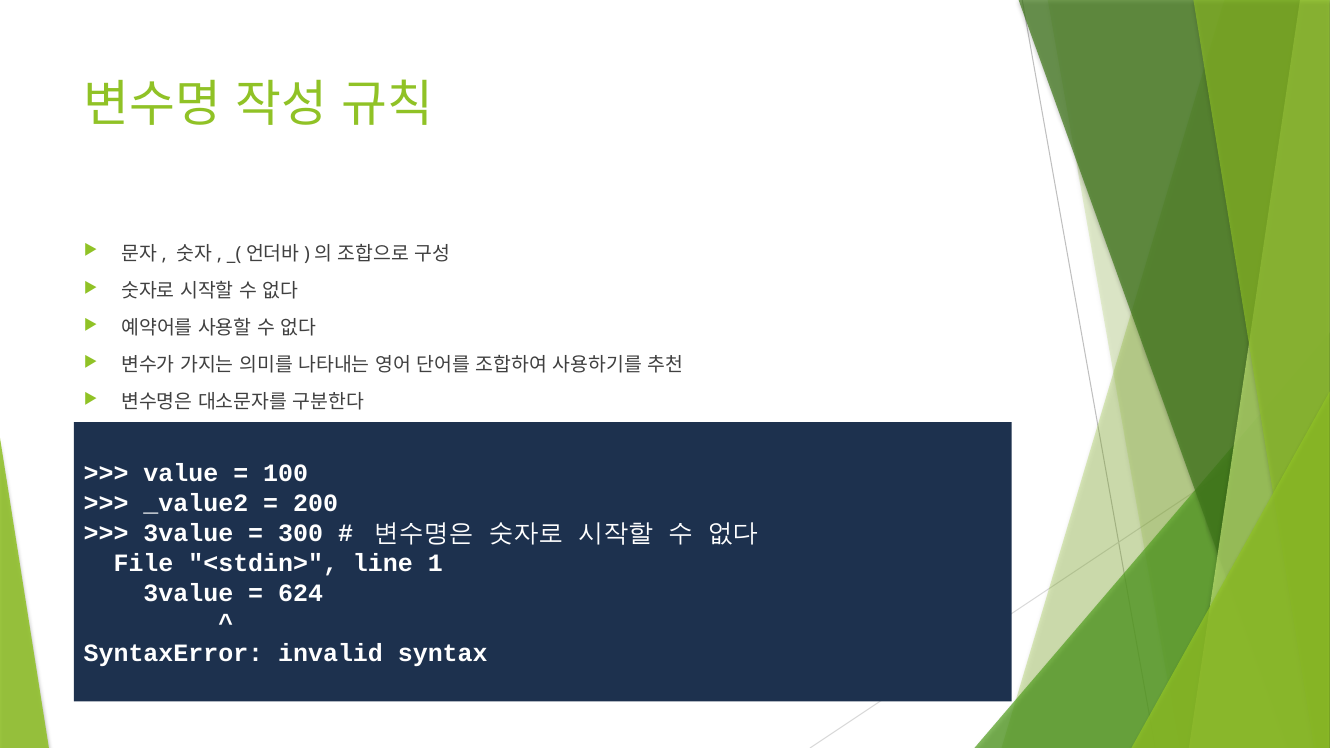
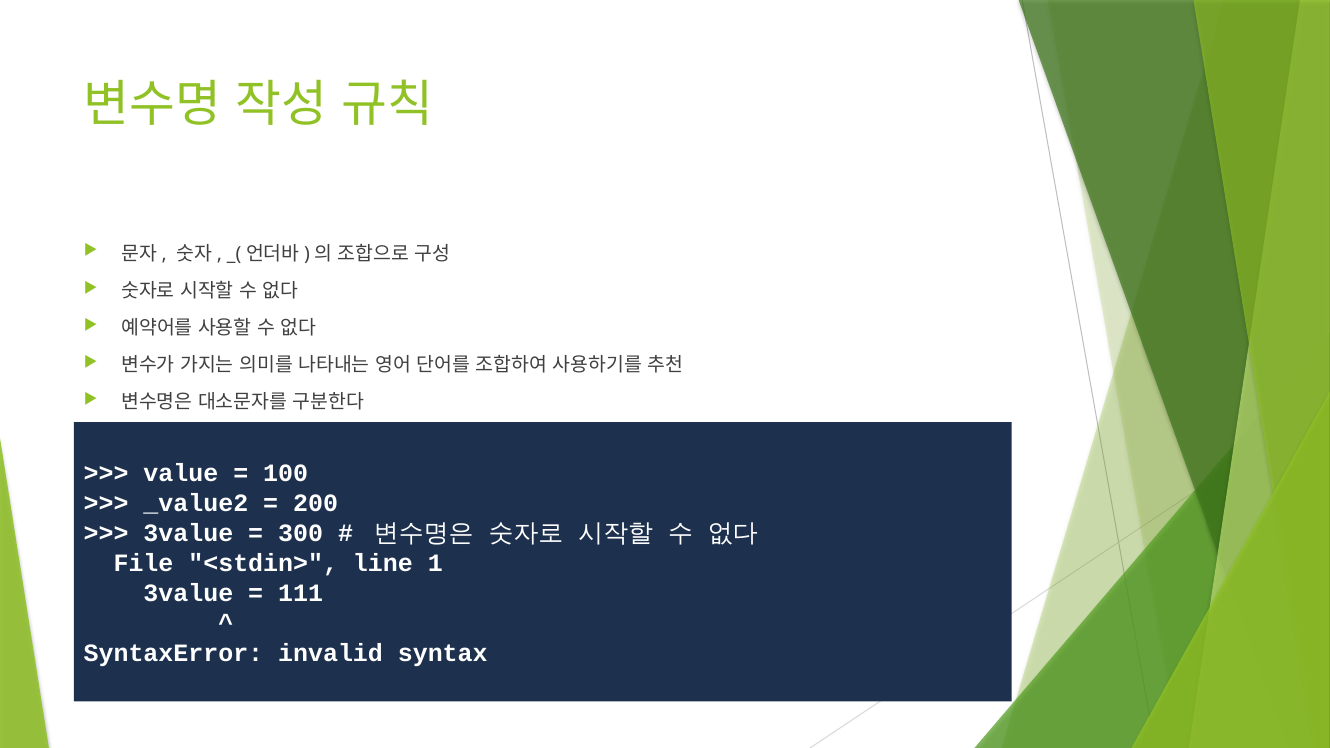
624: 624 -> 111 (301, 594)
